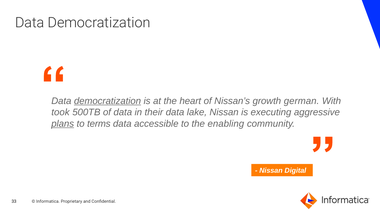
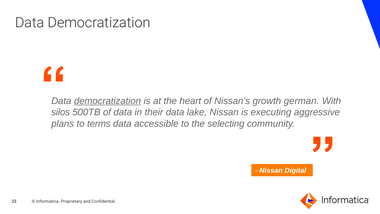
took: took -> silos (61, 112)
plans underline: present -> none (63, 124)
enabling: enabling -> selecting (226, 124)
